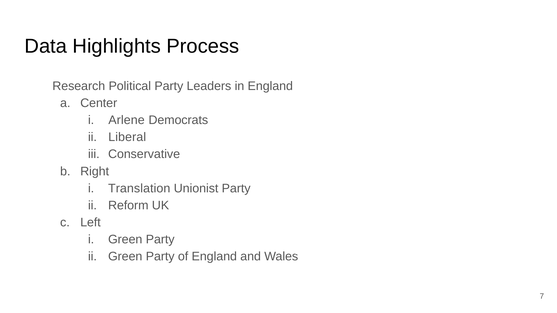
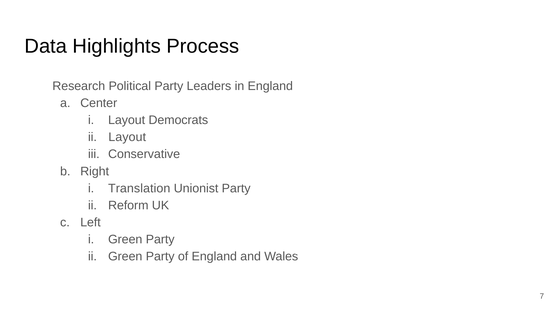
Arlene: Arlene -> Layout (127, 120)
Liberal: Liberal -> Layout (127, 137)
